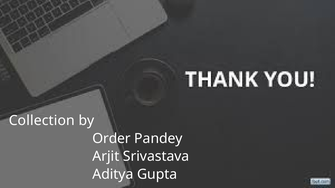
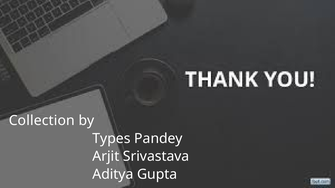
Order: Order -> Types (111, 139)
